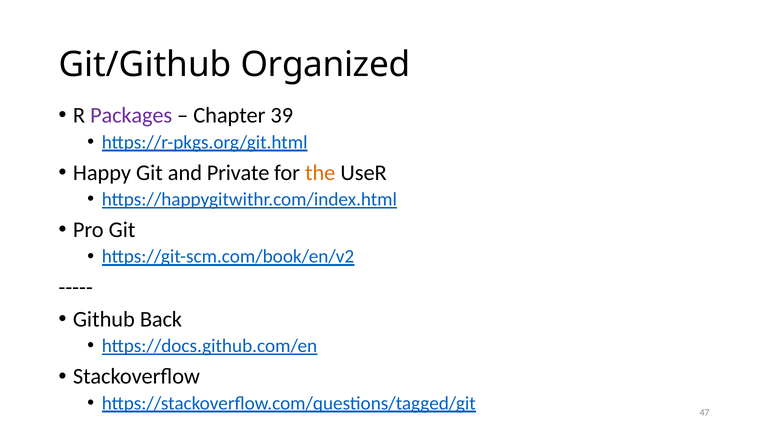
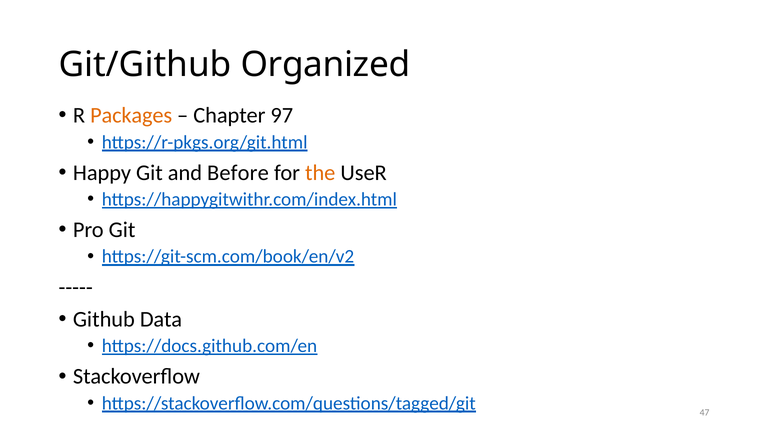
Packages colour: purple -> orange (131, 115)
39: 39 -> 97 (282, 115)
Private: Private -> Before (238, 173)
Back: Back -> Data (161, 319)
